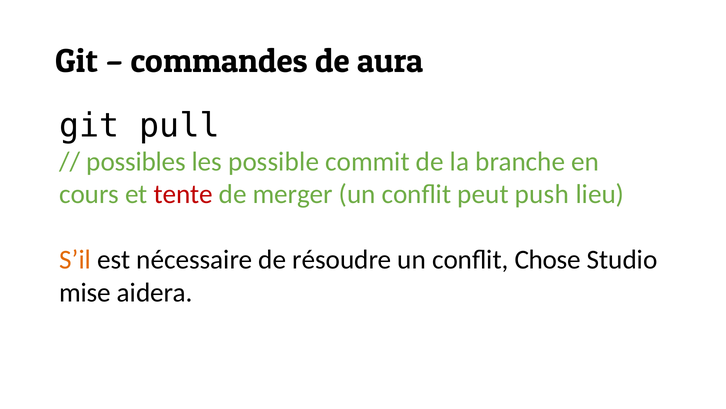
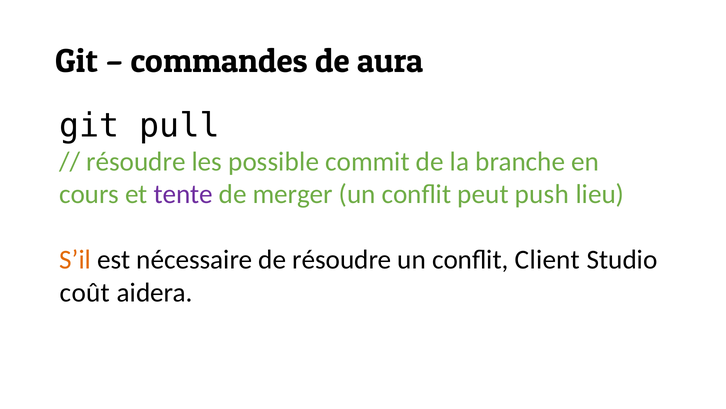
possibles: possibles -> résoudre (136, 161)
tente colour: red -> purple (183, 194)
Chose: Chose -> Client (547, 259)
mise: mise -> coût (85, 292)
